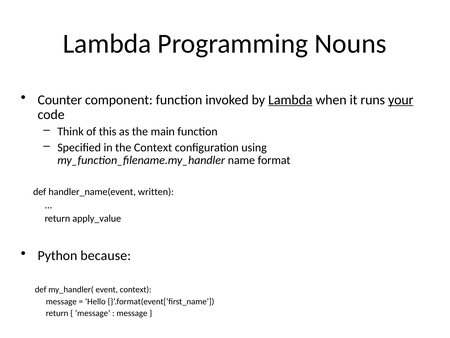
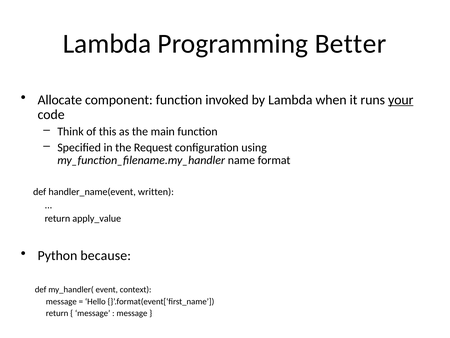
Nouns: Nouns -> Better (350, 44)
Counter: Counter -> Allocate (60, 100)
Lambda underline: present -> none (290, 100)
the Context: Context -> Request (153, 147)
